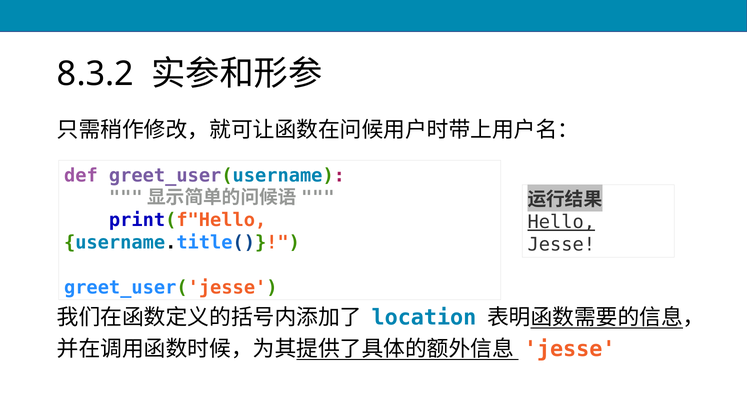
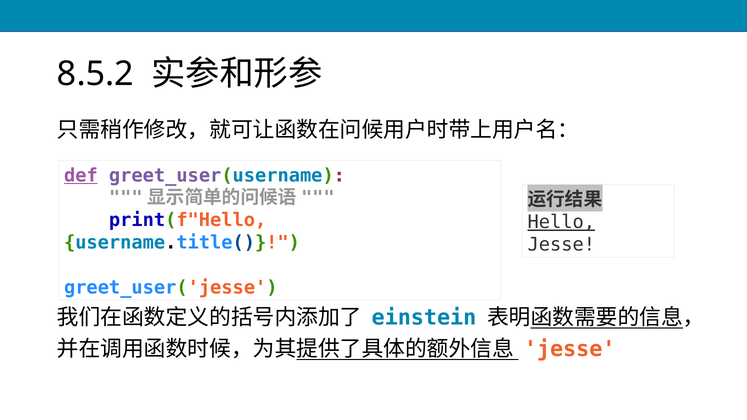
8.3.2: 8.3.2 -> 8.5.2 (95, 74)
def underline: none -> present (81, 175)
location: location -> einstein (424, 318)
